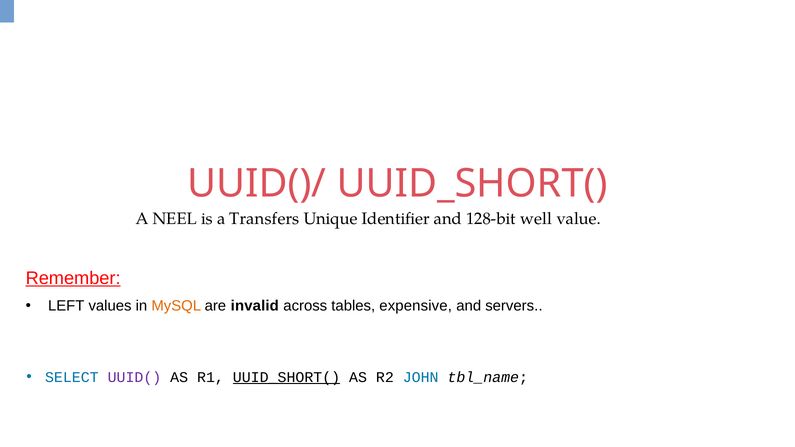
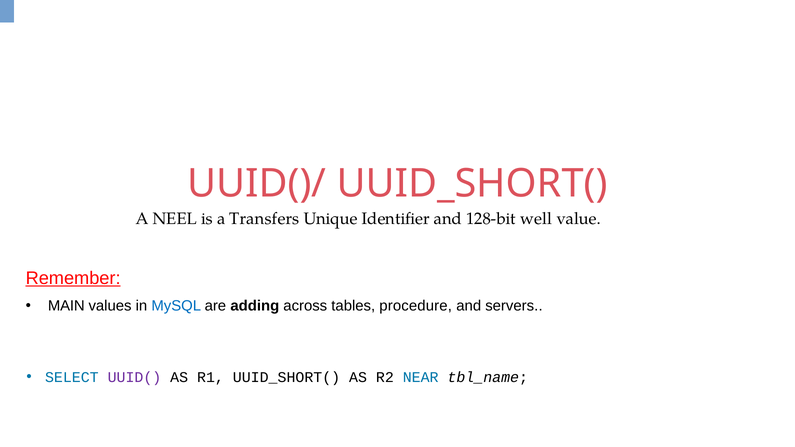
LEFT: LEFT -> MAIN (66, 306)
MySQL colour: orange -> blue (176, 306)
invalid: invalid -> adding (255, 306)
expensive: expensive -> procedure (416, 306)
UUID_SHORT( underline: present -> none (287, 377)
JOHN: JOHN -> NEAR (421, 377)
